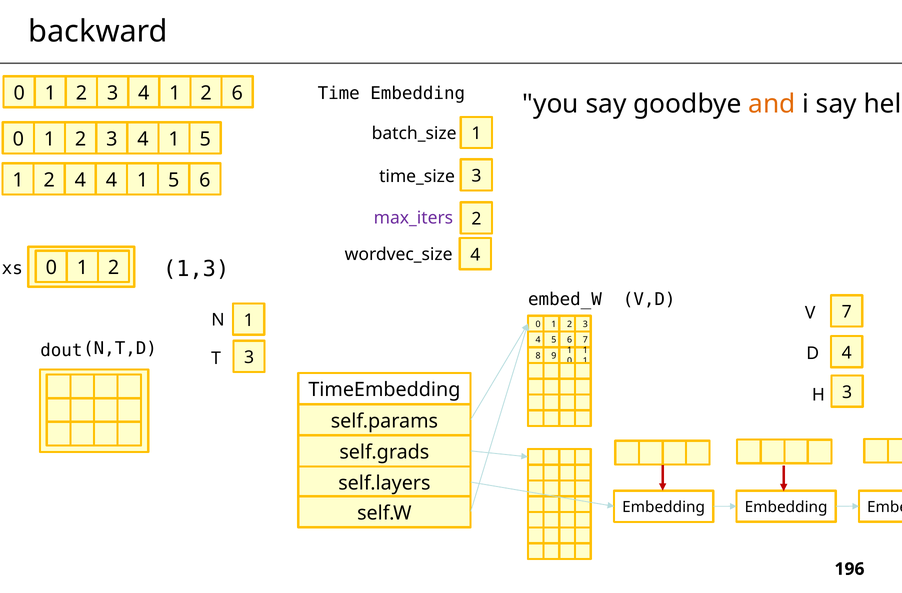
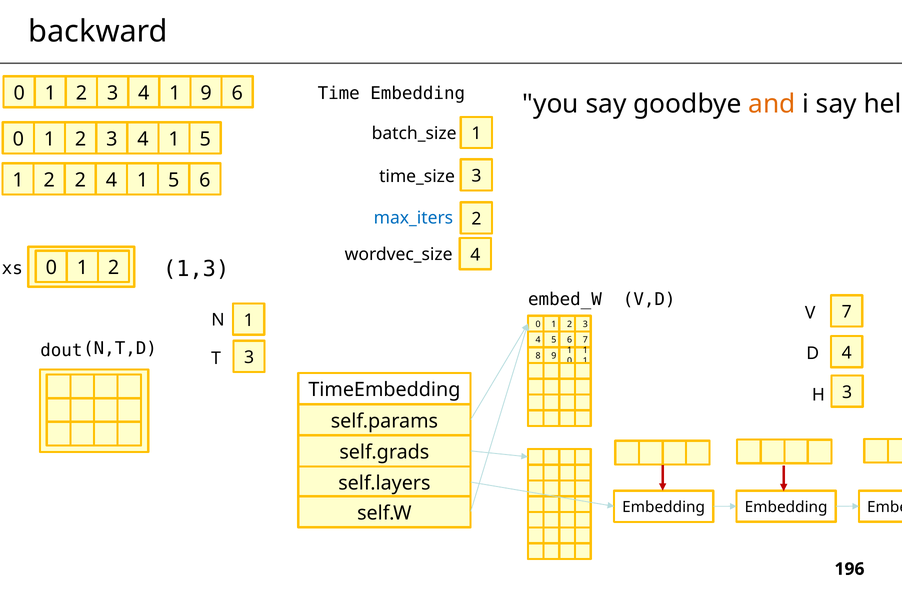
4 1 2: 2 -> 9 (206, 93)
2 4: 4 -> 2 (80, 180)
max_iters colour: purple -> blue (413, 218)
